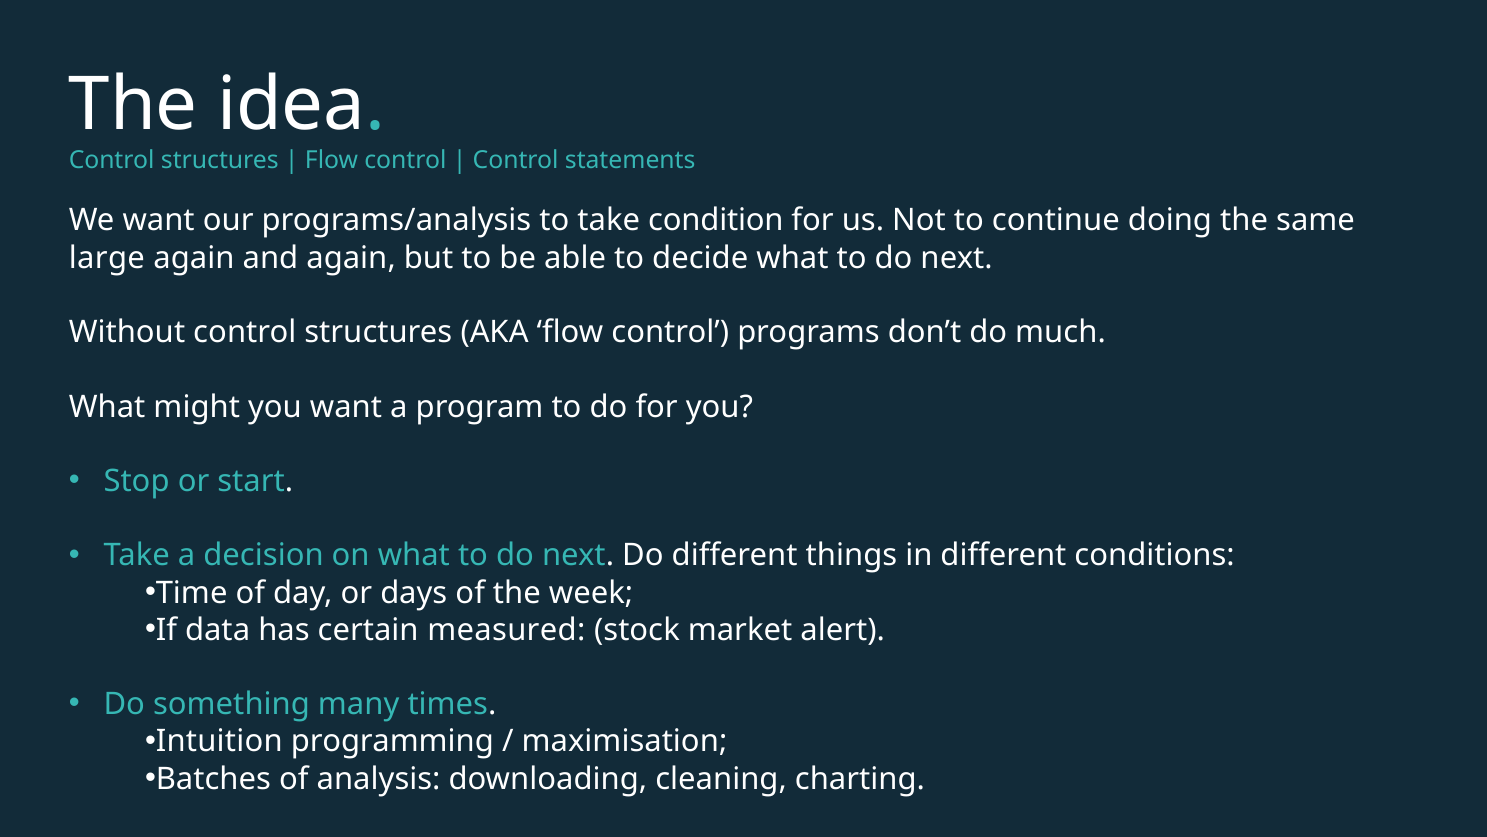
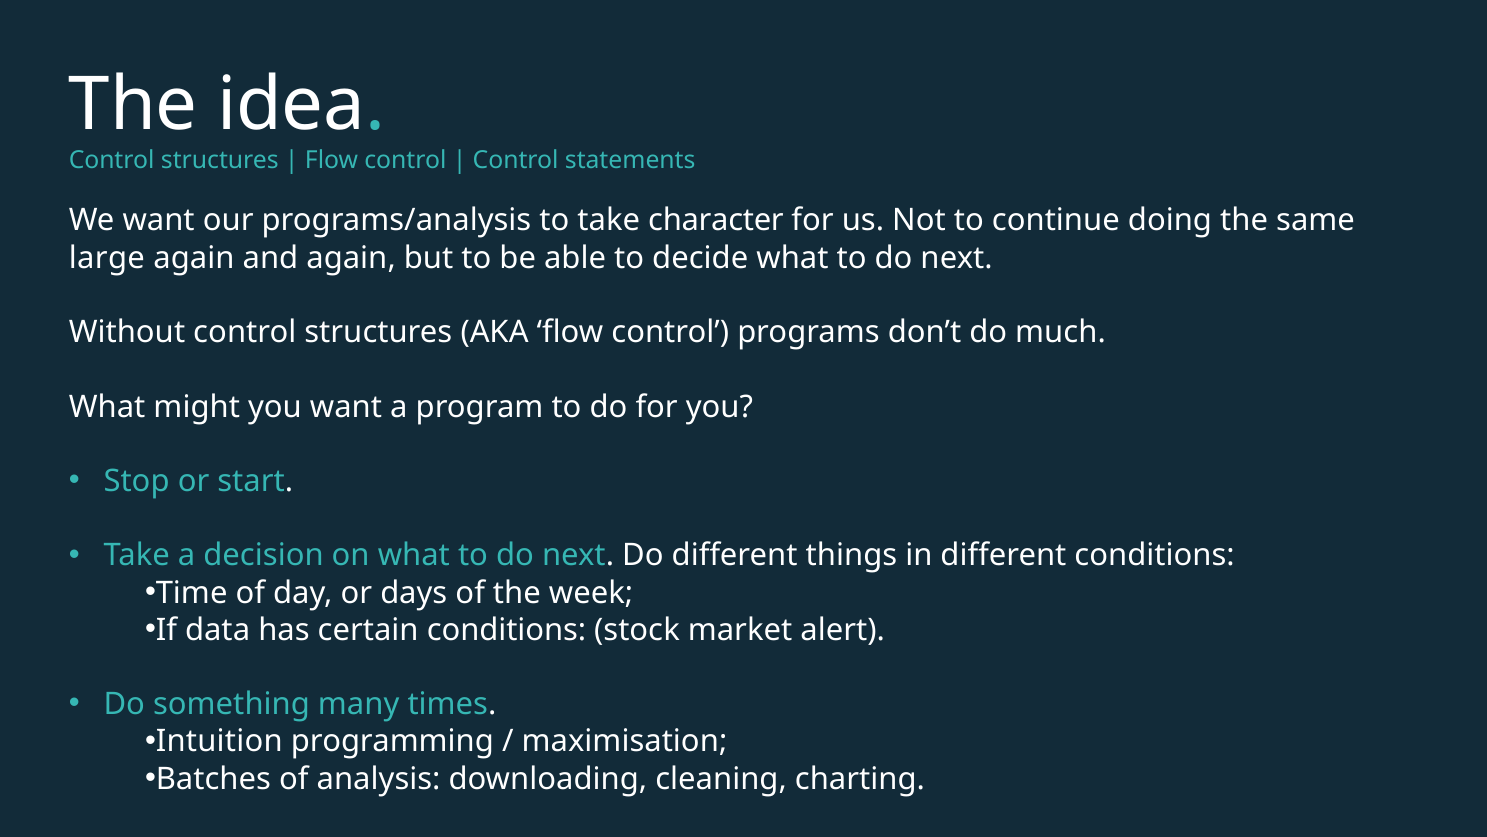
condition: condition -> character (716, 221)
certain measured: measured -> conditions (507, 630)
